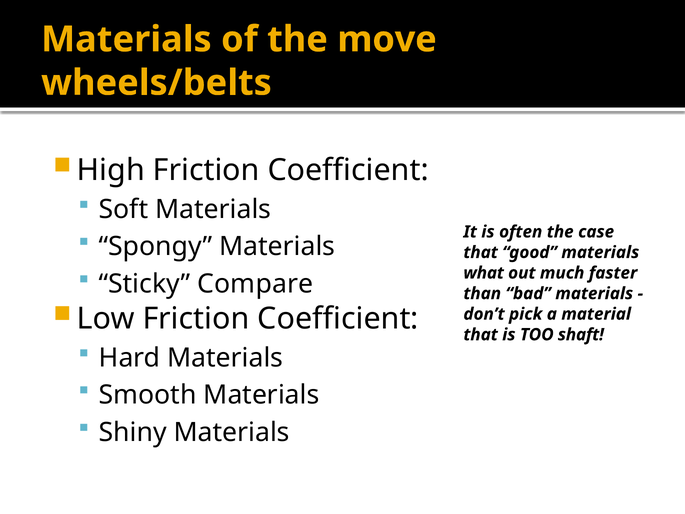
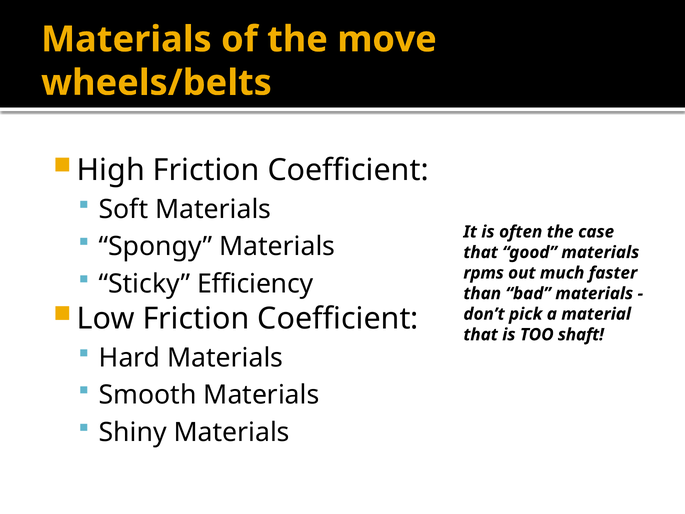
what: what -> rpms (484, 273)
Compare: Compare -> Efficiency (255, 284)
